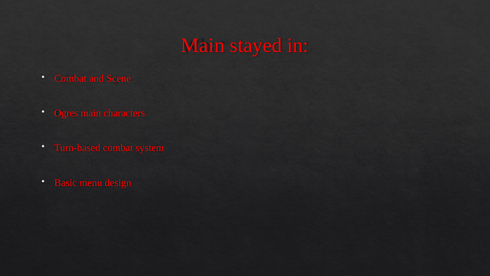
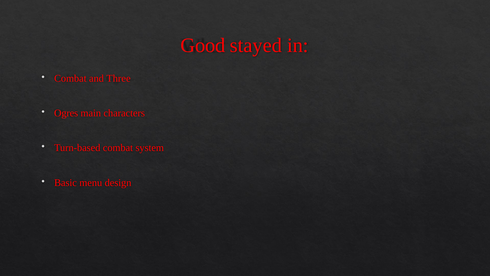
Main: Main -> Good (203, 45)
Scene: Scene -> Three (119, 78)
